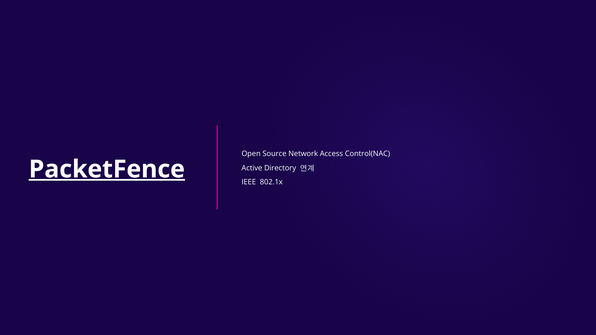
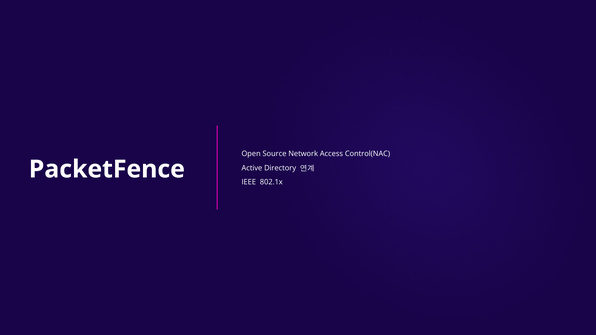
PacketFence underline: present -> none (107, 169)
